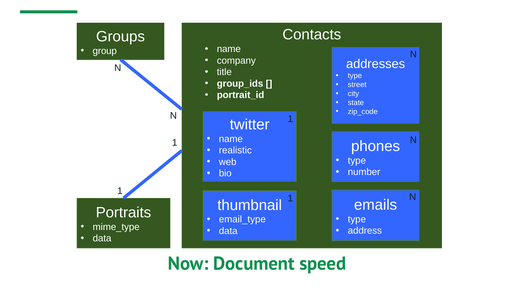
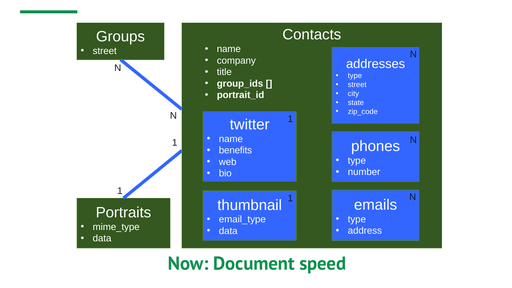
group: group -> street (105, 51)
realistic: realistic -> benefits (235, 150)
